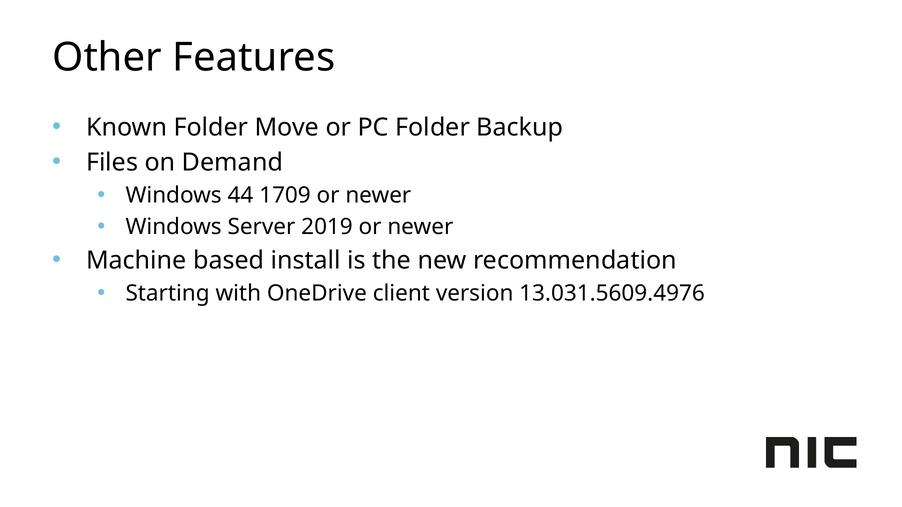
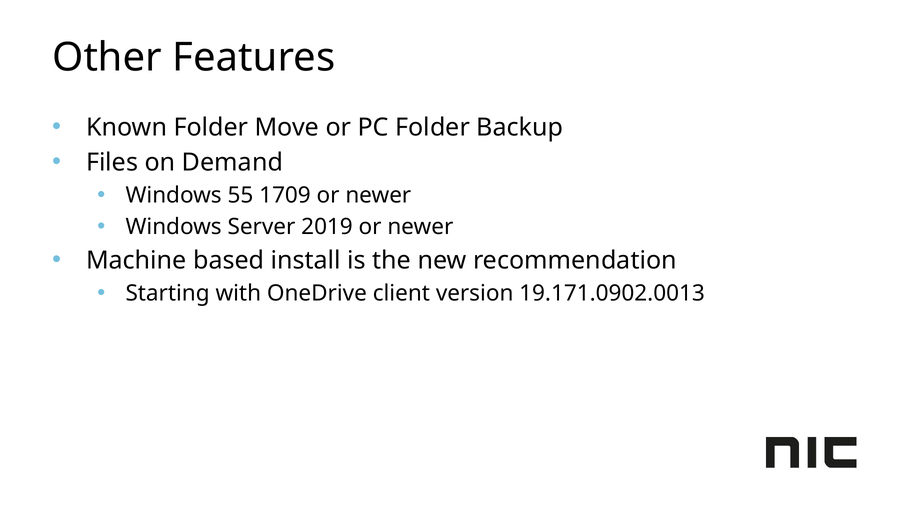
44: 44 -> 55 (240, 195)
13.031.5609.4976: 13.031.5609.4976 -> 19.171.0902.0013 (612, 294)
